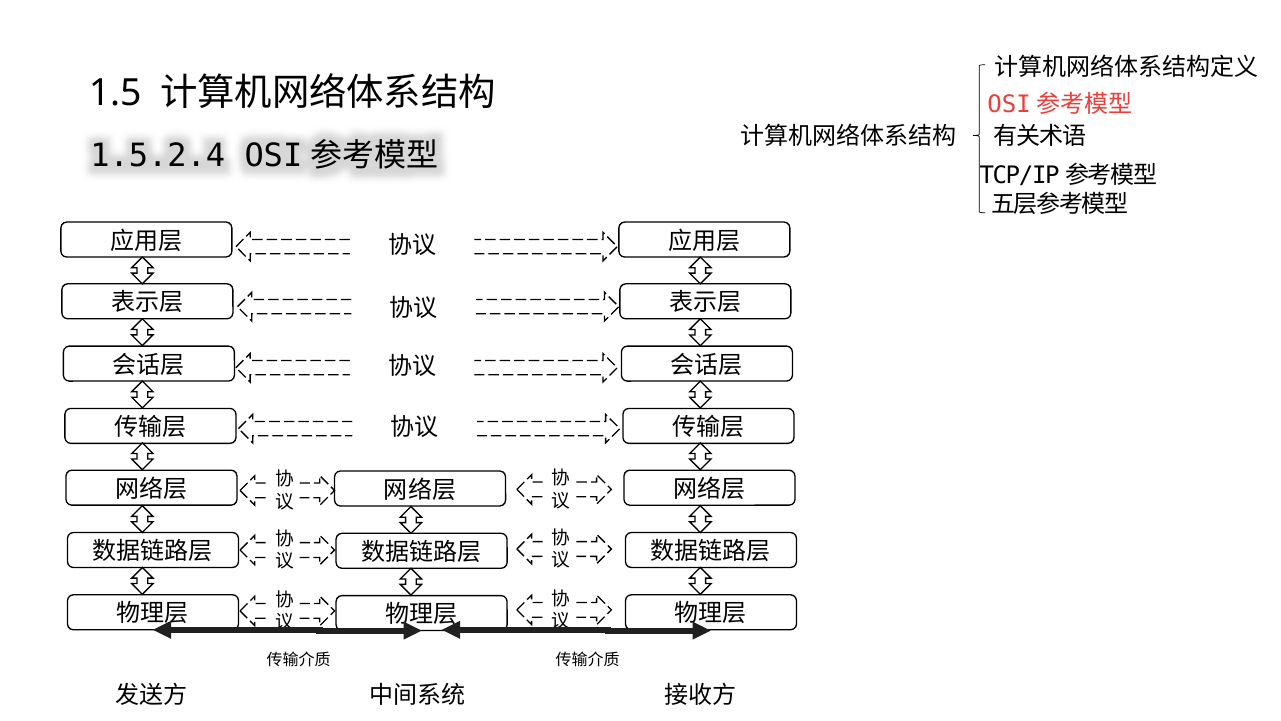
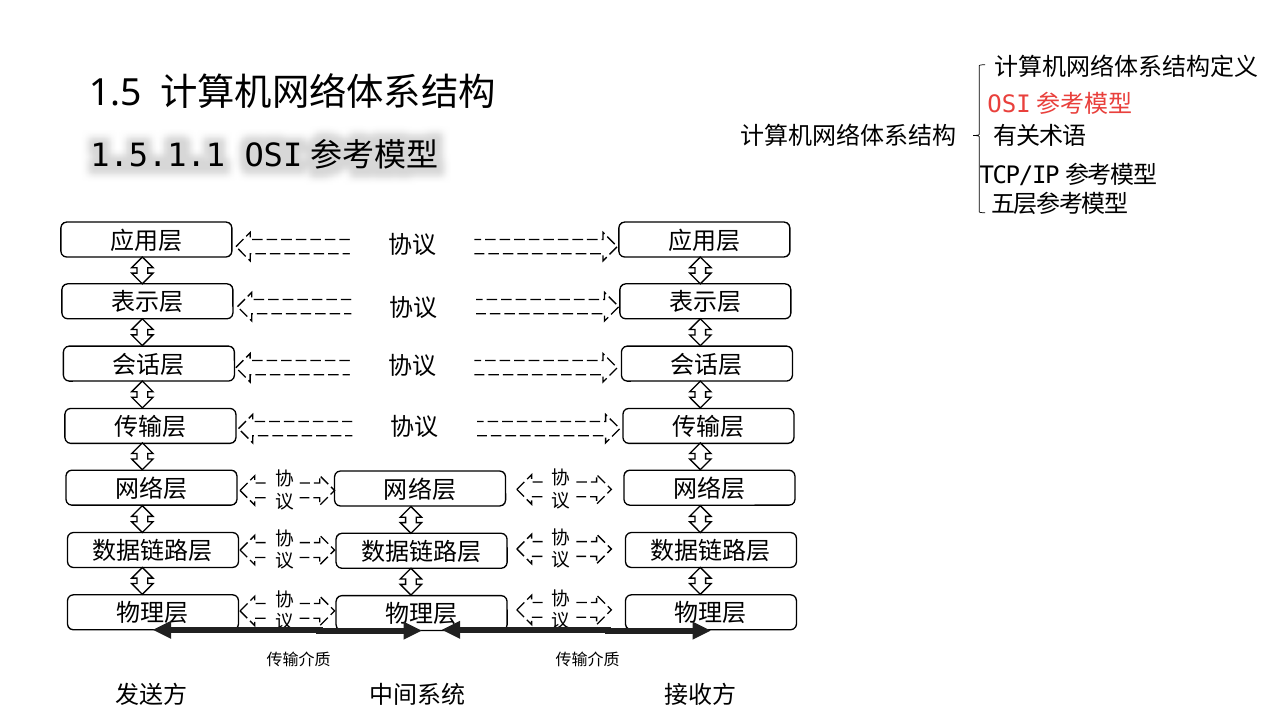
1.5.2.4: 1.5.2.4 -> 1.5.1.1 (158, 155)
